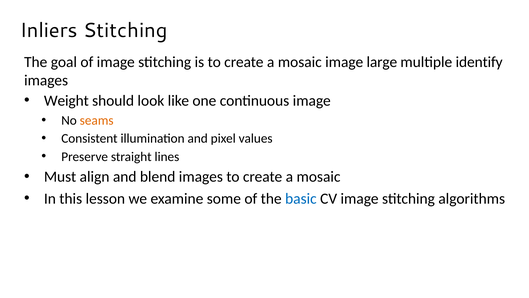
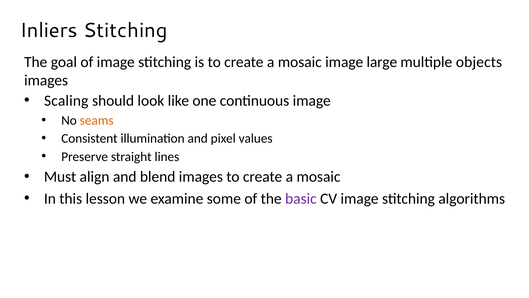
identify: identify -> objects (479, 62)
Weight: Weight -> Scaling (66, 100)
basic colour: blue -> purple (301, 198)
